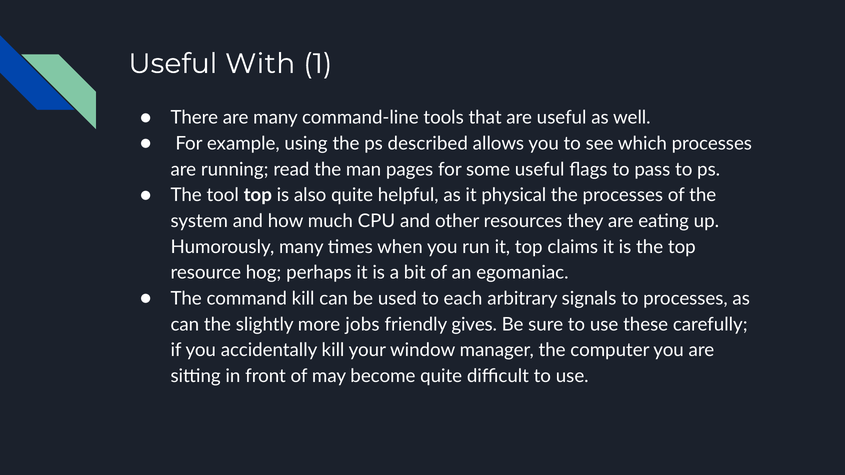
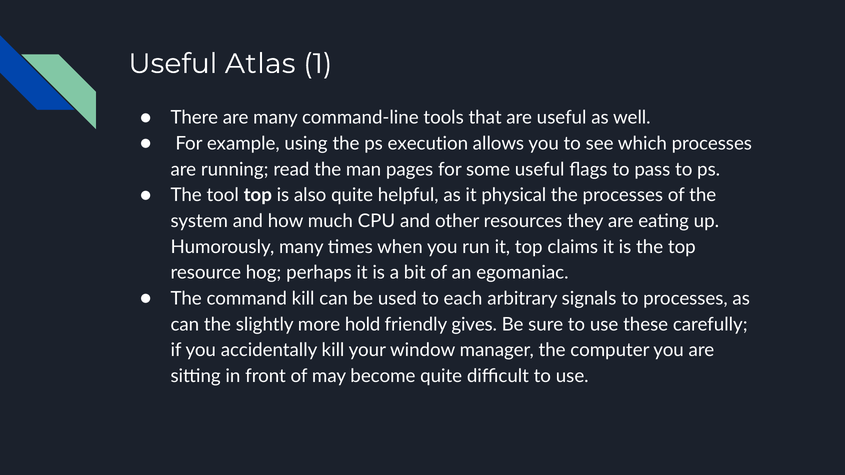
With: With -> Atlas (260, 64)
described: described -> execution (428, 144)
jobs: jobs -> hold (363, 325)
